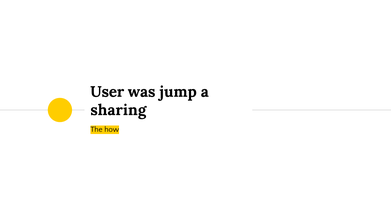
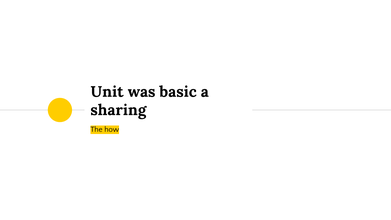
User: User -> Unit (107, 92)
jump: jump -> basic (178, 92)
